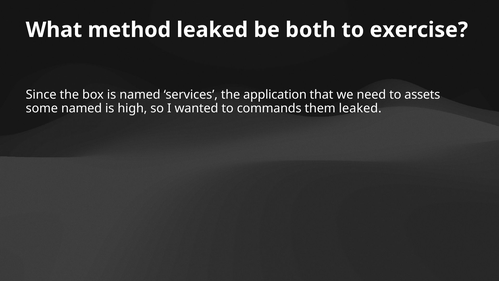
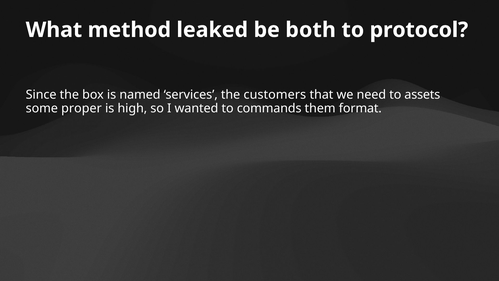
exercise: exercise -> protocol (419, 30)
application: application -> customers (275, 95)
some named: named -> proper (81, 108)
them leaked: leaked -> format (360, 108)
